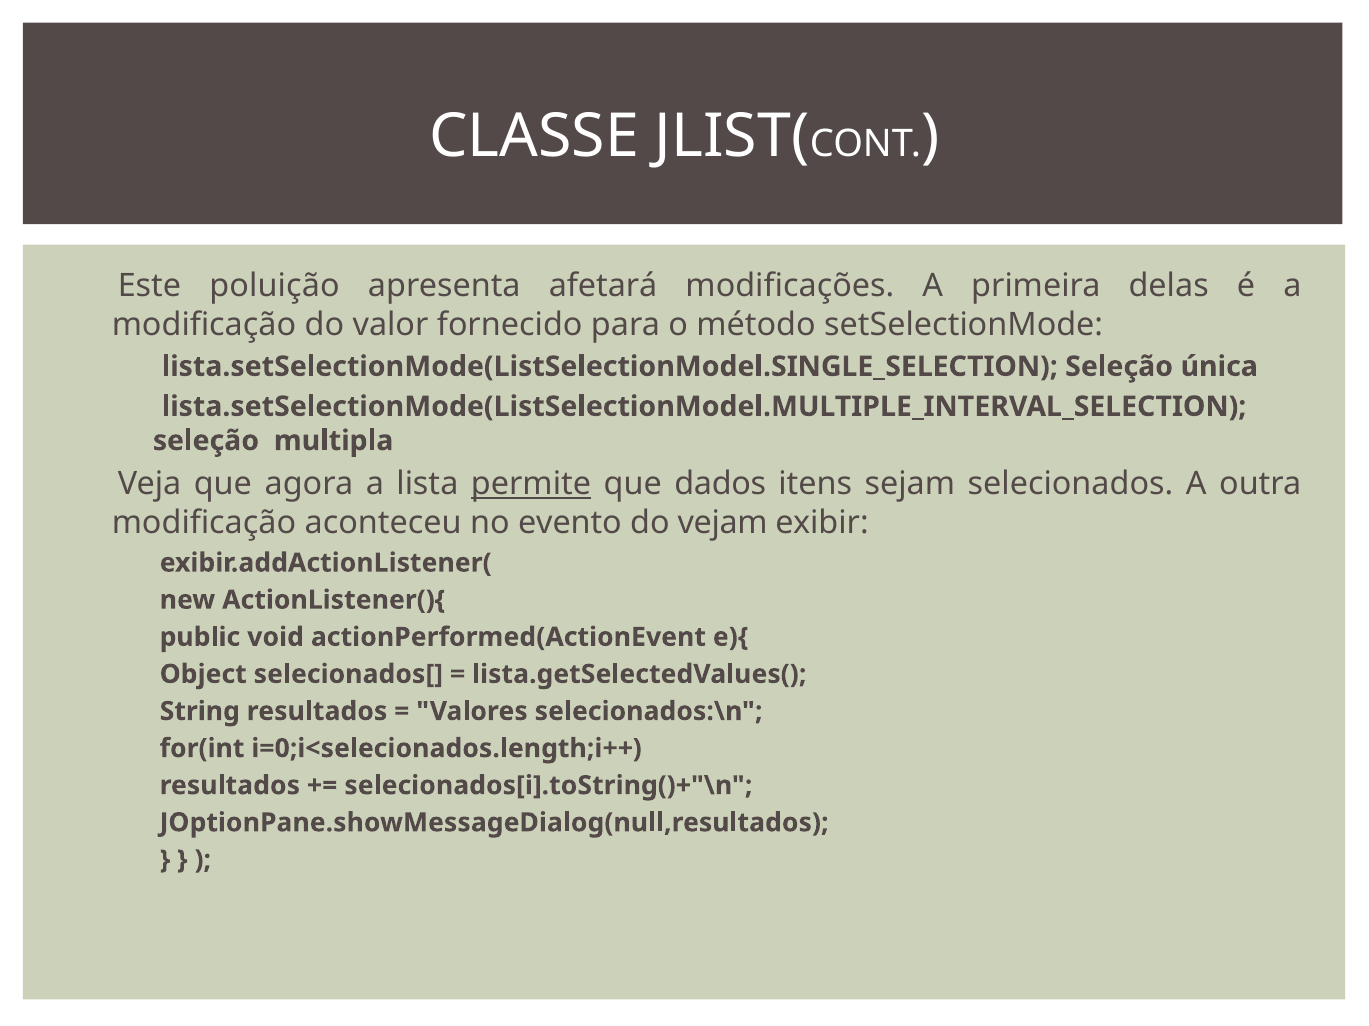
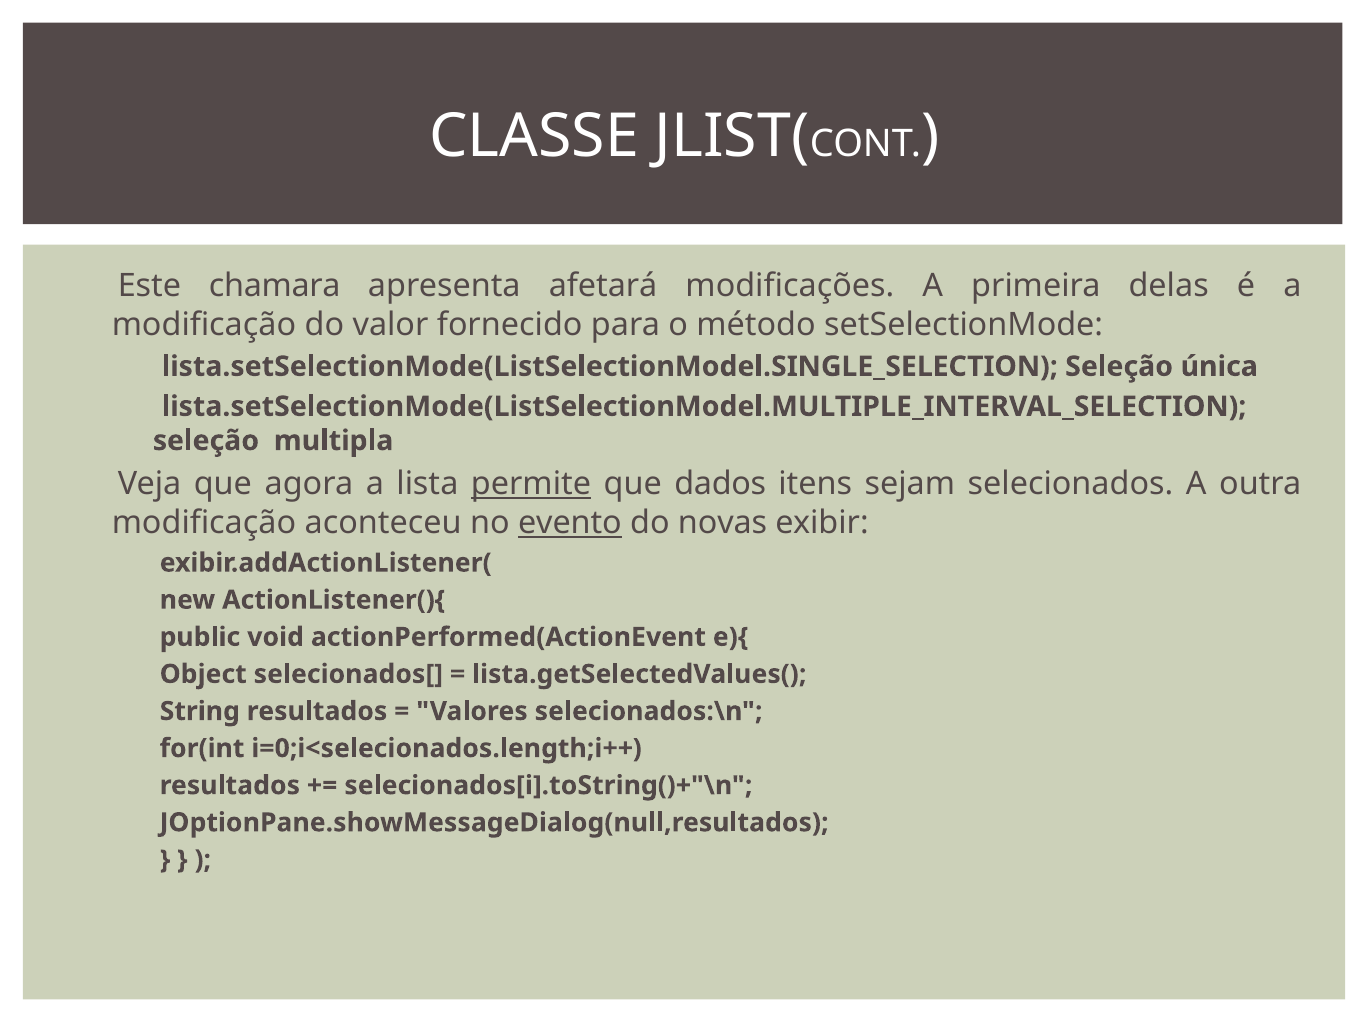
poluição: poluição -> chamara (275, 286)
evento underline: none -> present (570, 523)
vejam: vejam -> novas (723, 523)
